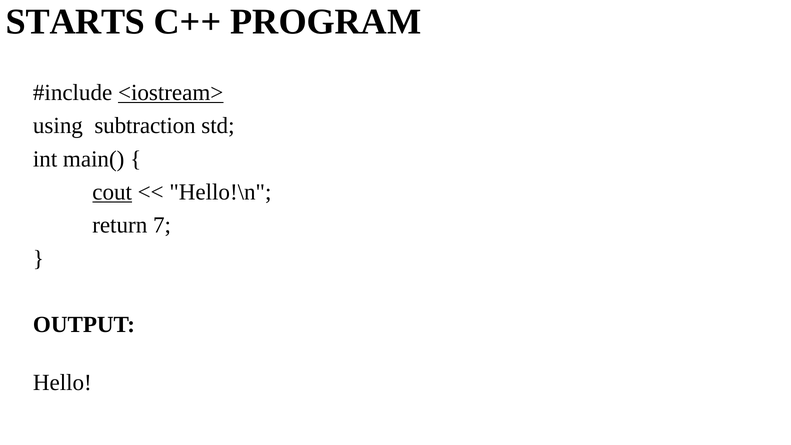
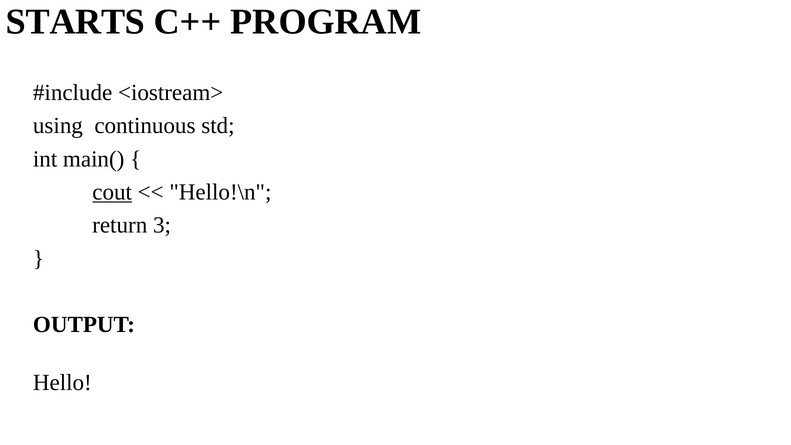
<iostream> underline: present -> none (171, 93)
subtraction: subtraction -> continuous (145, 126)
7: 7 -> 3 (162, 225)
